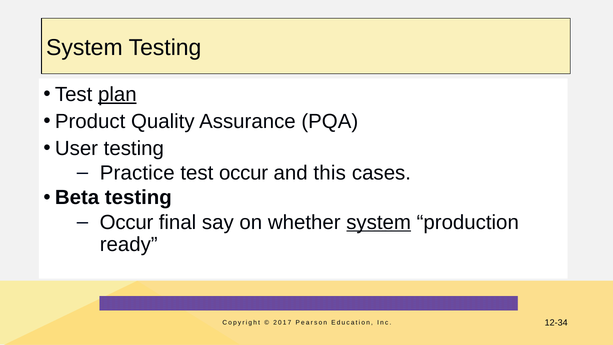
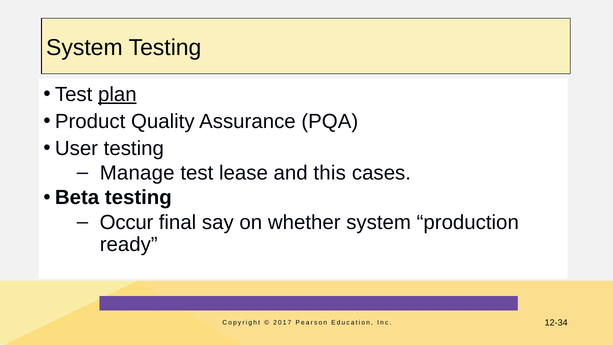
Practice: Practice -> Manage (137, 173)
test occur: occur -> lease (243, 173)
system underline: present -> none (379, 222)
